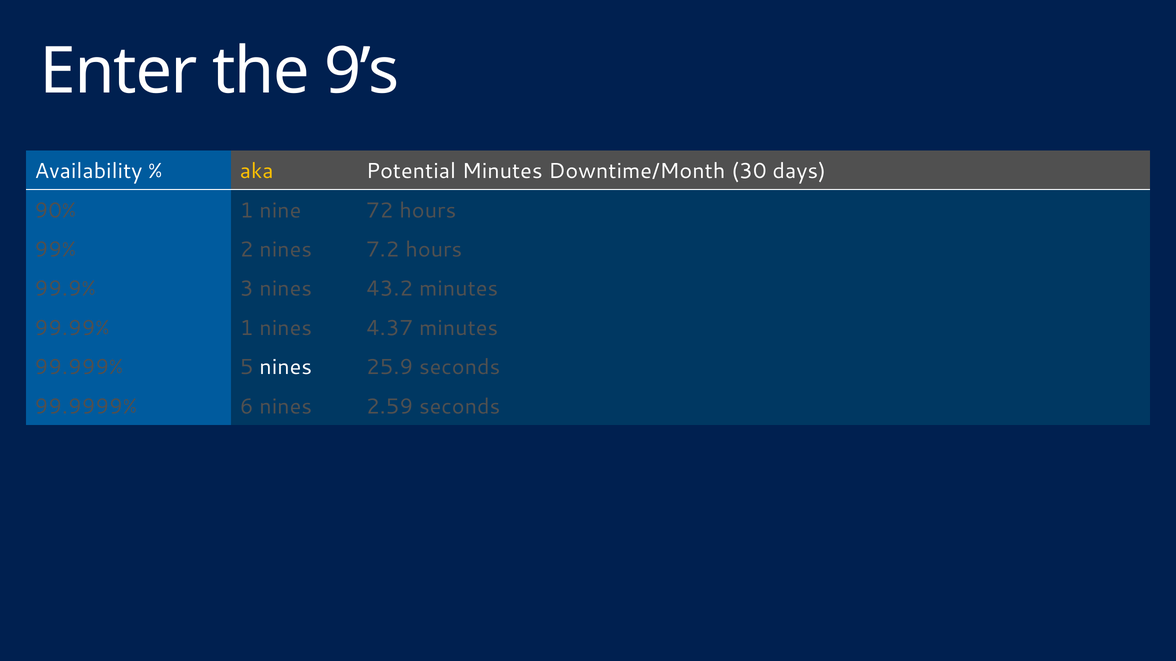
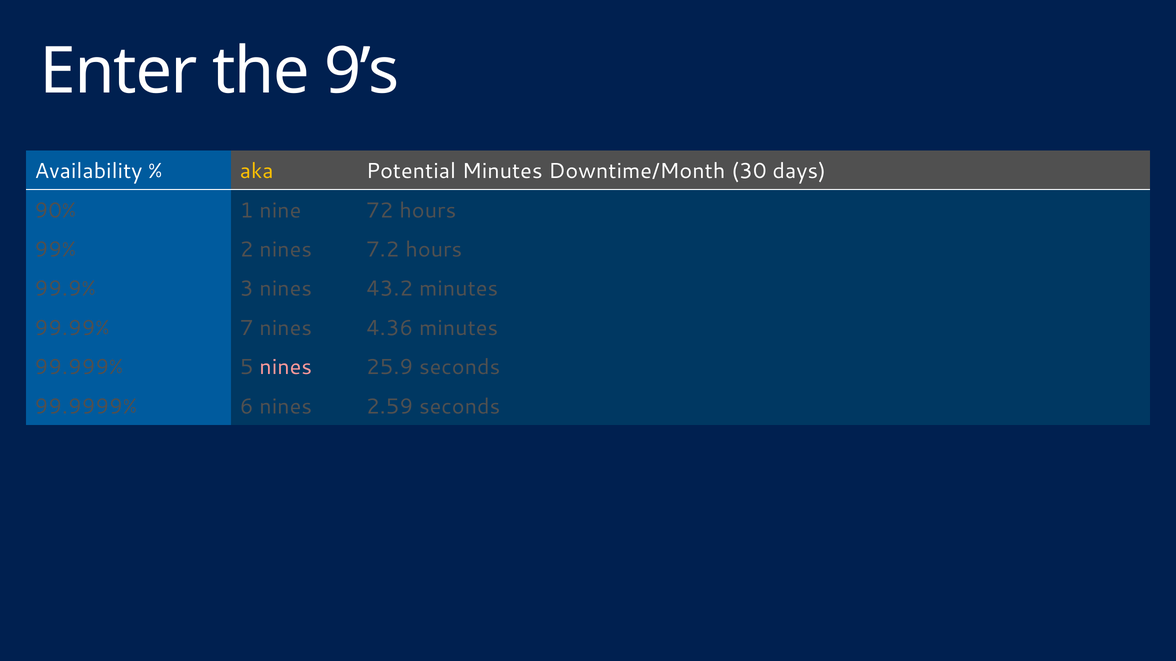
99.99% 1: 1 -> 7 (247, 328)
4.37: 4.37 -> 4.36 (390, 328)
nines colour: white -> pink (286, 367)
